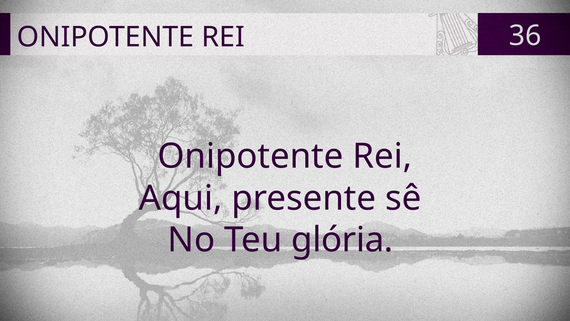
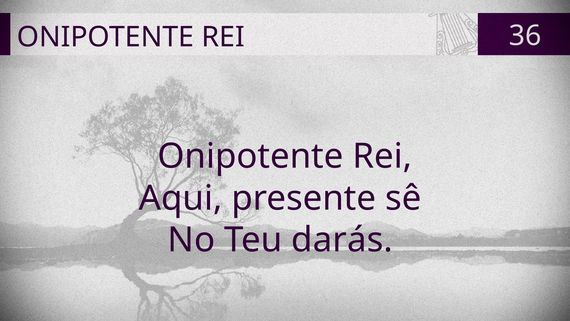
glória: glória -> darás (342, 240)
